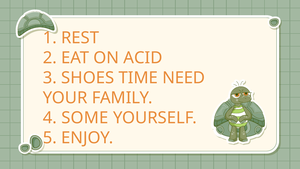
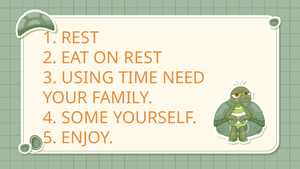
ON ACID: ACID -> REST (143, 58)
SHOES: SHOES -> USING (88, 78)
